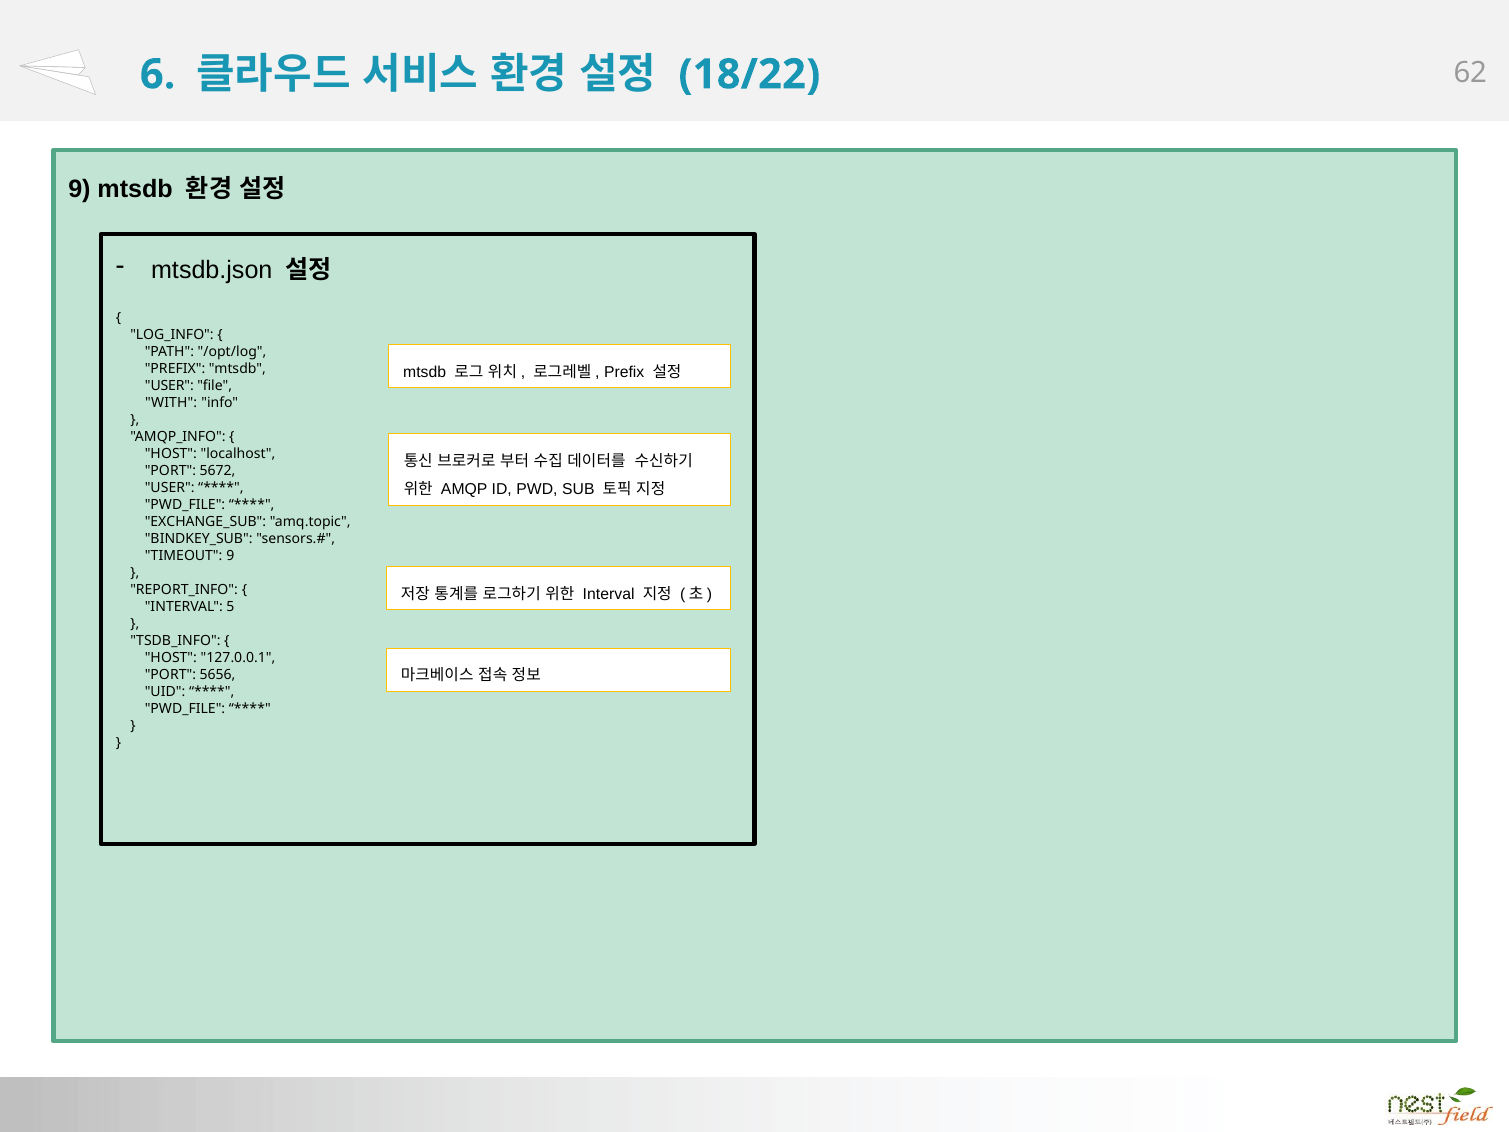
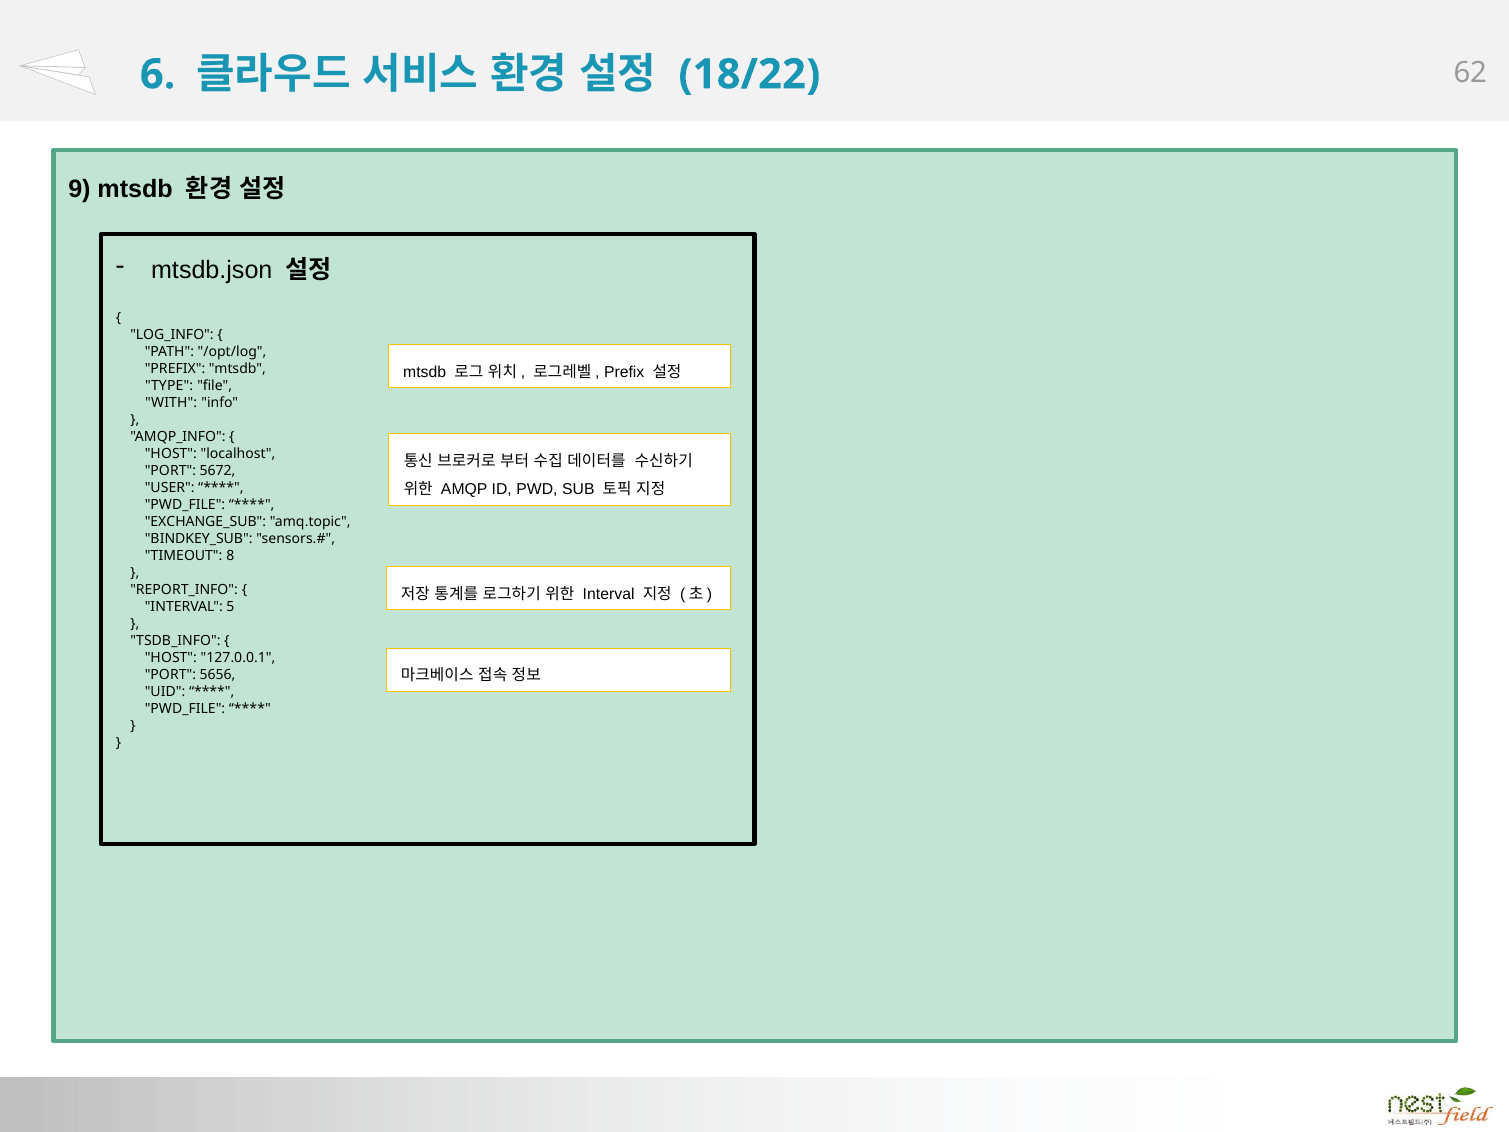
USER: USER -> TYPE (169, 386)
TIMEOUT 9: 9 -> 8 (230, 556)
